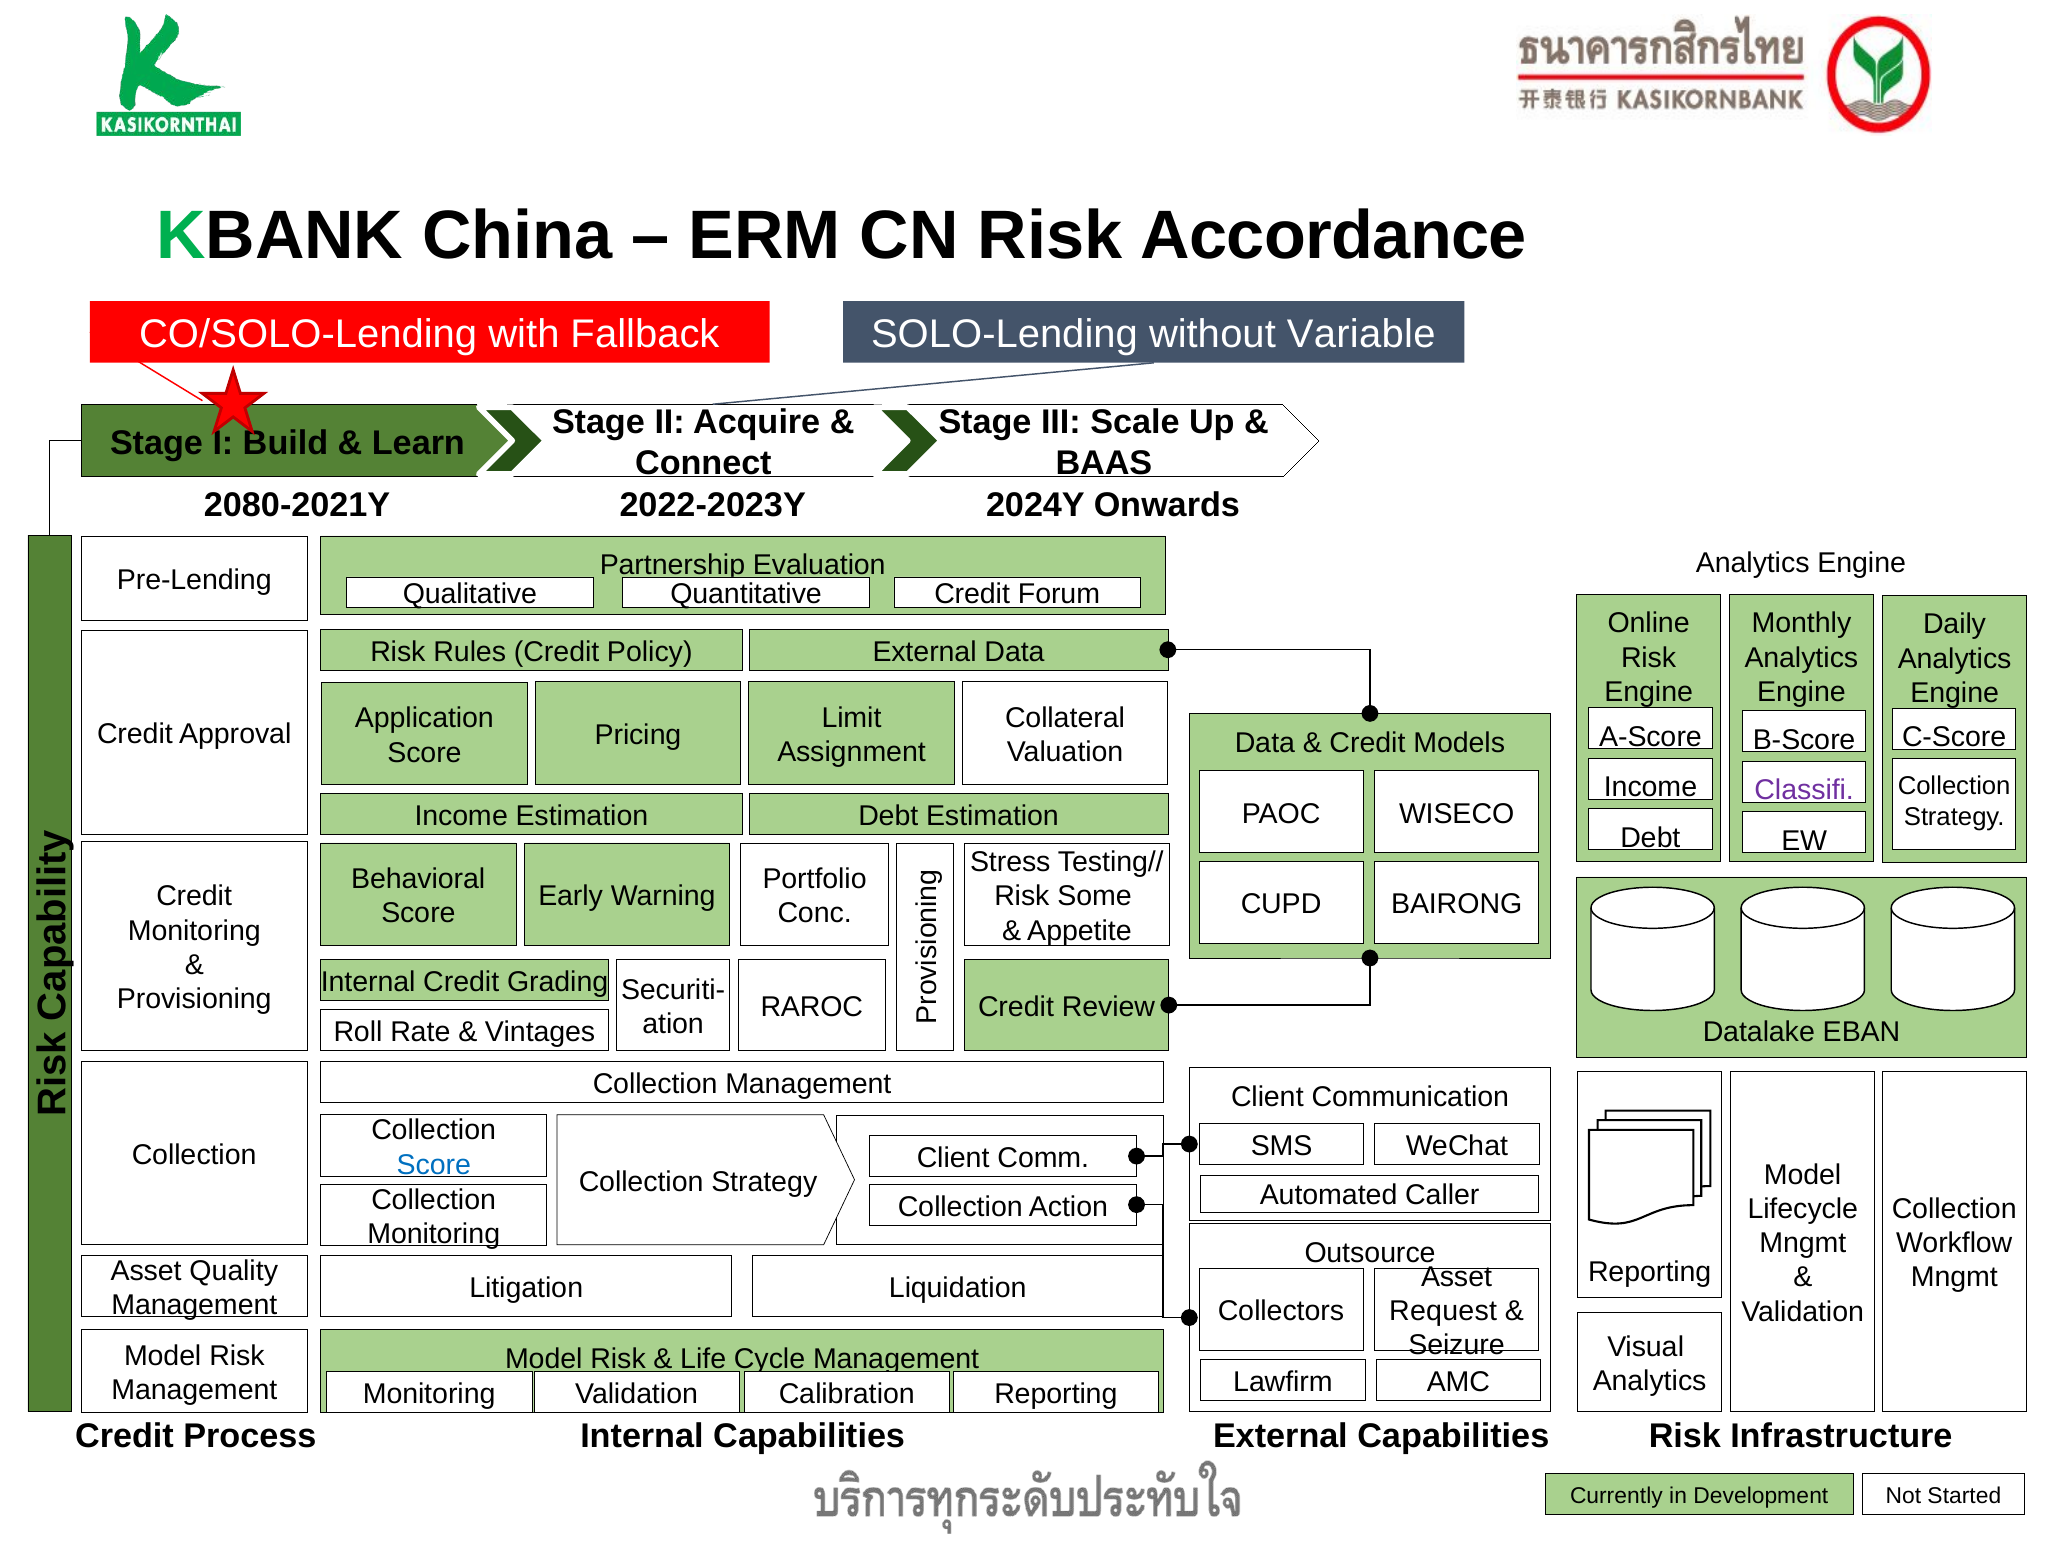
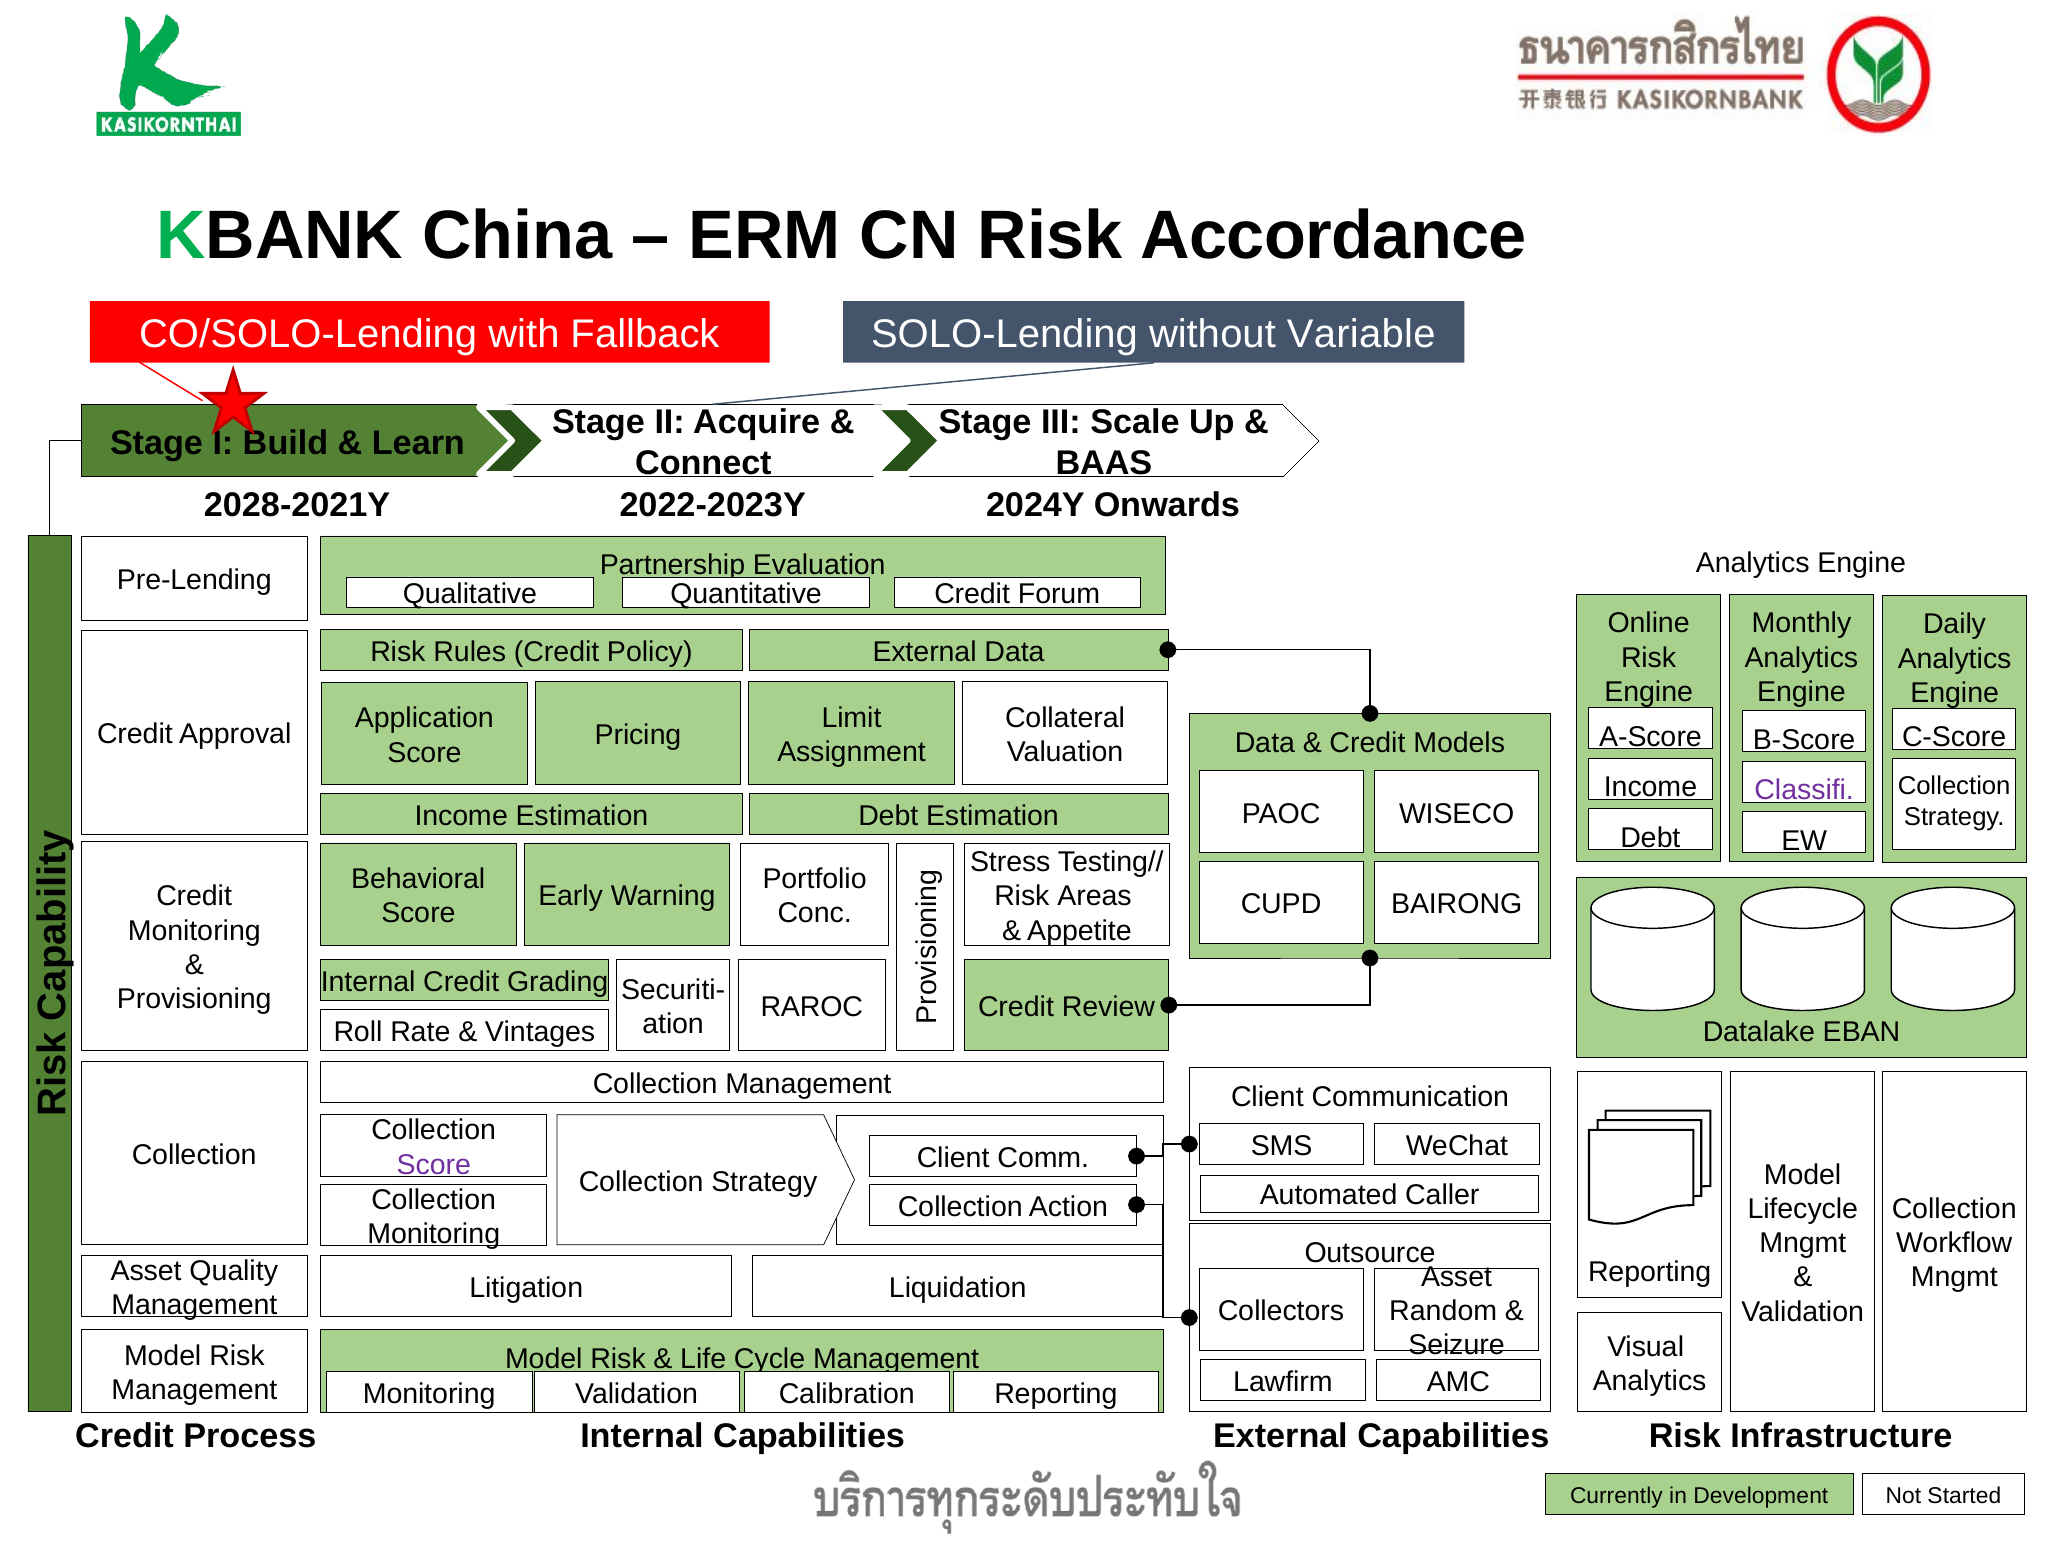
2080-2021Y: 2080-2021Y -> 2028-2021Y (297, 505)
Some: Some -> Areas (1095, 896)
Score colour: blue -> purple (434, 1165)
Request: Request -> Random (1443, 1311)
